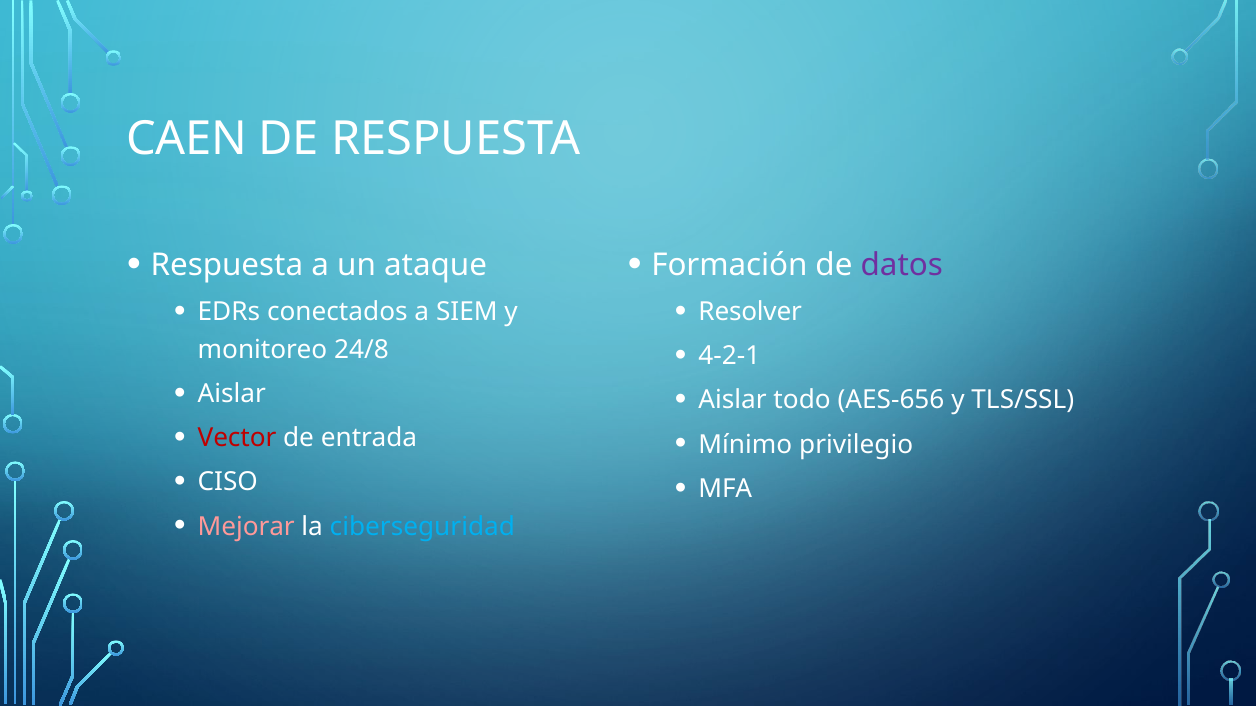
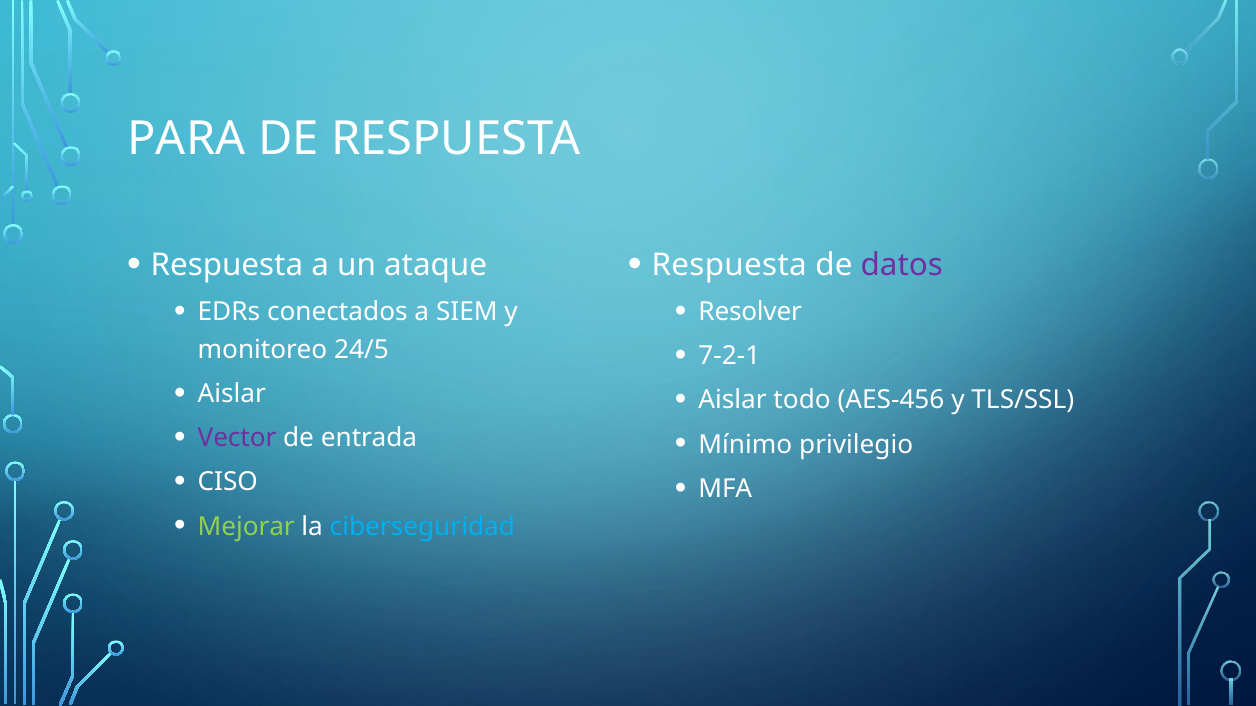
CAEN: CAEN -> PARA (186, 140)
Formación: Formación -> Respuesta (729, 265)
4-2-1: 4-2-1 -> 7-2-1 (729, 356)
24/8: 24/8 -> 24/5 (361, 350)
AES-656: AES-656 -> AES-456 (891, 401)
Vector colour: red -> purple (237, 438)
Mejorar colour: pink -> light green (246, 527)
